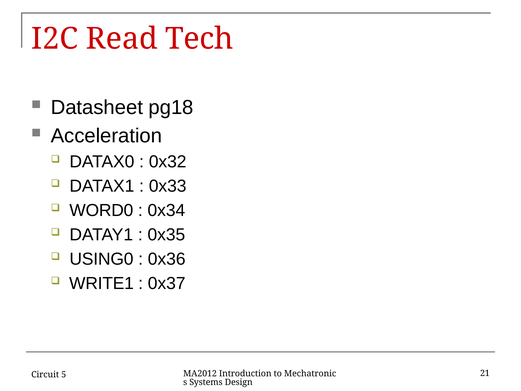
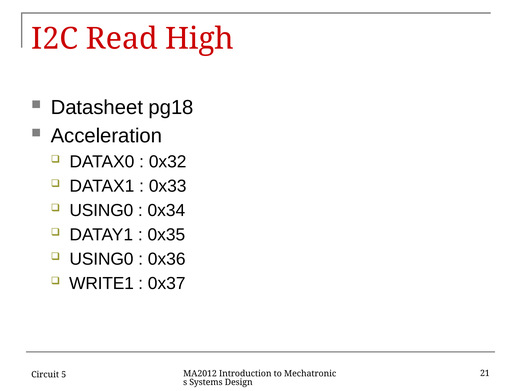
Tech: Tech -> High (199, 39)
WORD0: WORD0 -> USING0 (101, 210)
